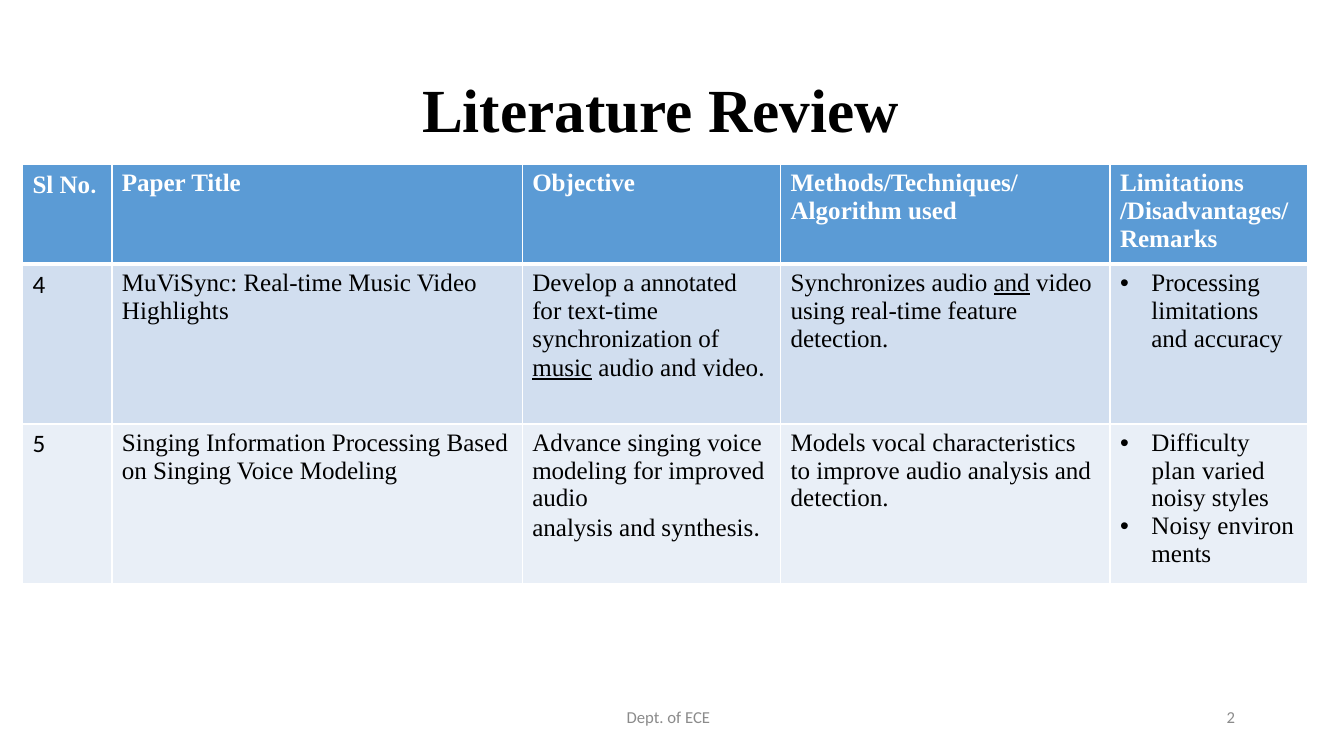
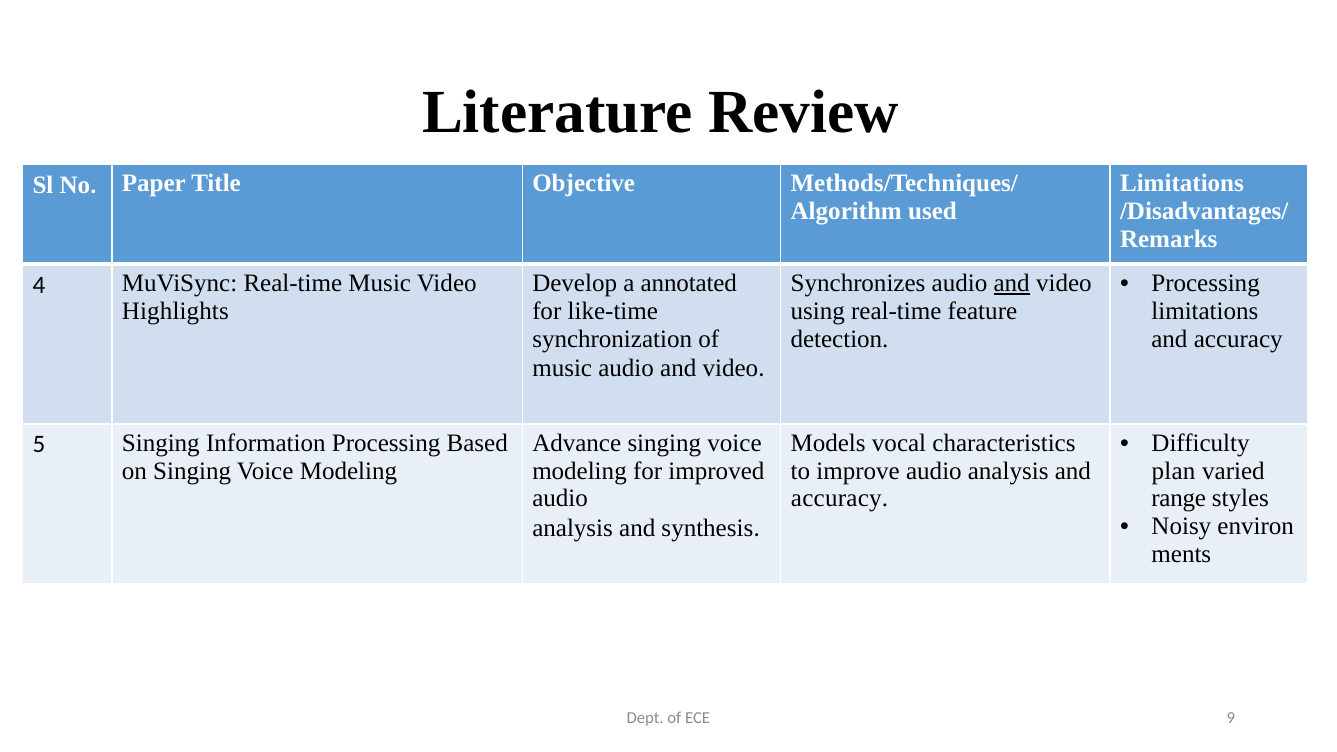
text-time: text-time -> like-time (613, 311)
music underline: present -> none (562, 368)
detection: detection -> accuracy (840, 499)
noisy: noisy -> range (1179, 499)
2: 2 -> 9 (1231, 718)
